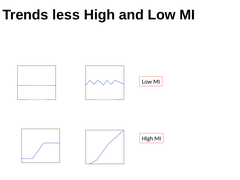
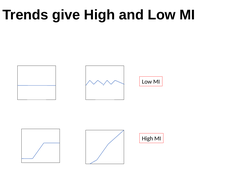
less: less -> give (66, 15)
